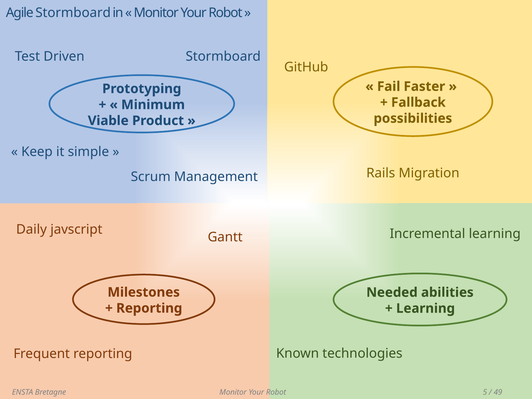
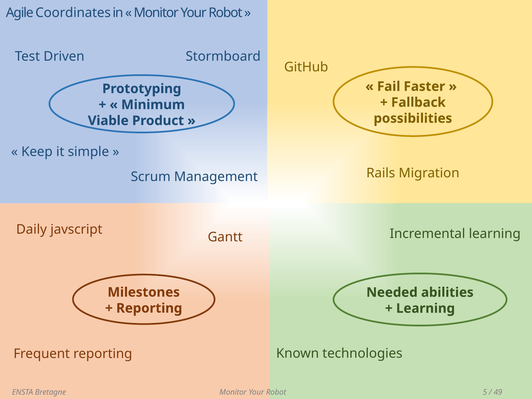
Agile Stormboard: Stormboard -> Coordinates (73, 13)
